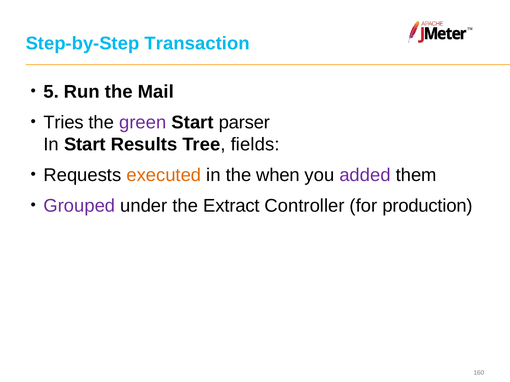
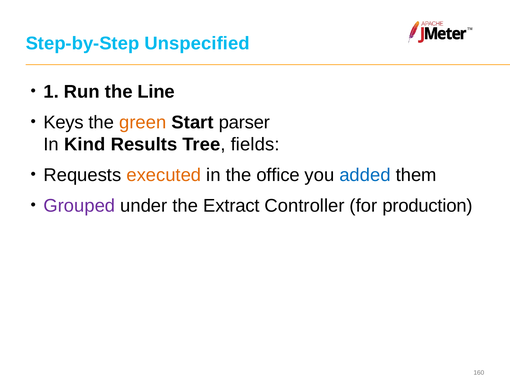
Transaction: Transaction -> Unspecified (197, 44)
5: 5 -> 1 (51, 92)
Mail: Mail -> Line (156, 92)
Tries: Tries -> Keys (64, 123)
green colour: purple -> orange (143, 123)
In Start: Start -> Kind (85, 145)
when: when -> office (278, 175)
added colour: purple -> blue (365, 175)
